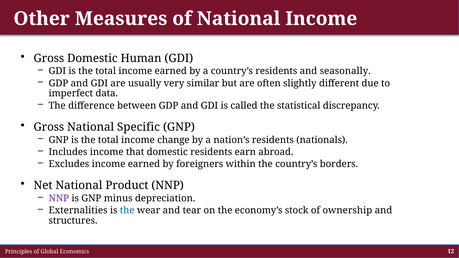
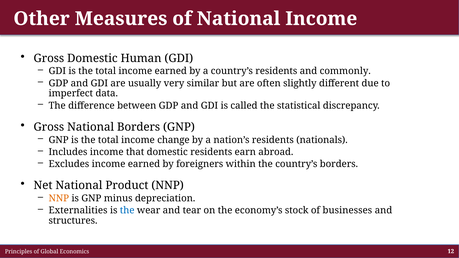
seasonally: seasonally -> commonly (345, 71)
National Specific: Specific -> Borders (139, 127)
NNP colour: purple -> orange (59, 199)
ownership: ownership -> businesses (347, 211)
